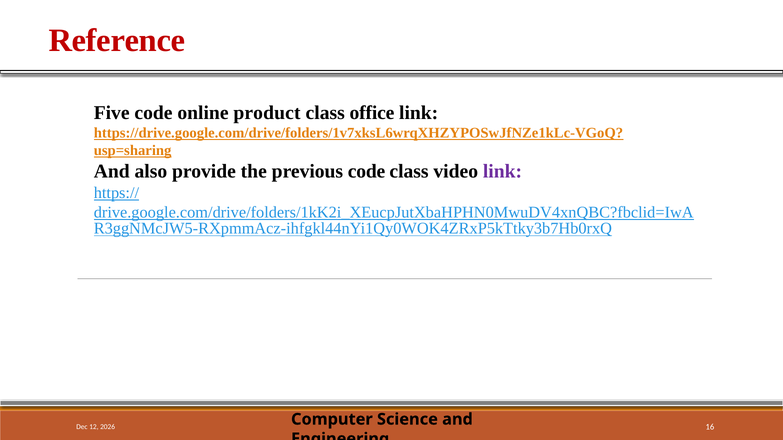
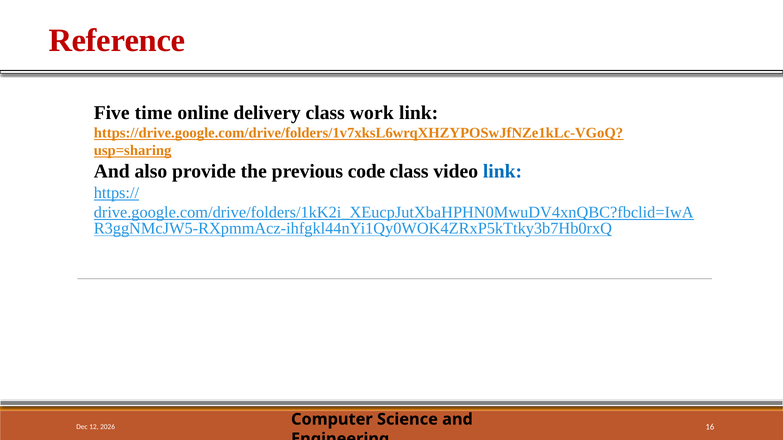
Five code: code -> time (153, 113)
product: product -> delivery (267, 113)
office: office -> work (372, 113)
link colour: purple -> blue (502, 172)
